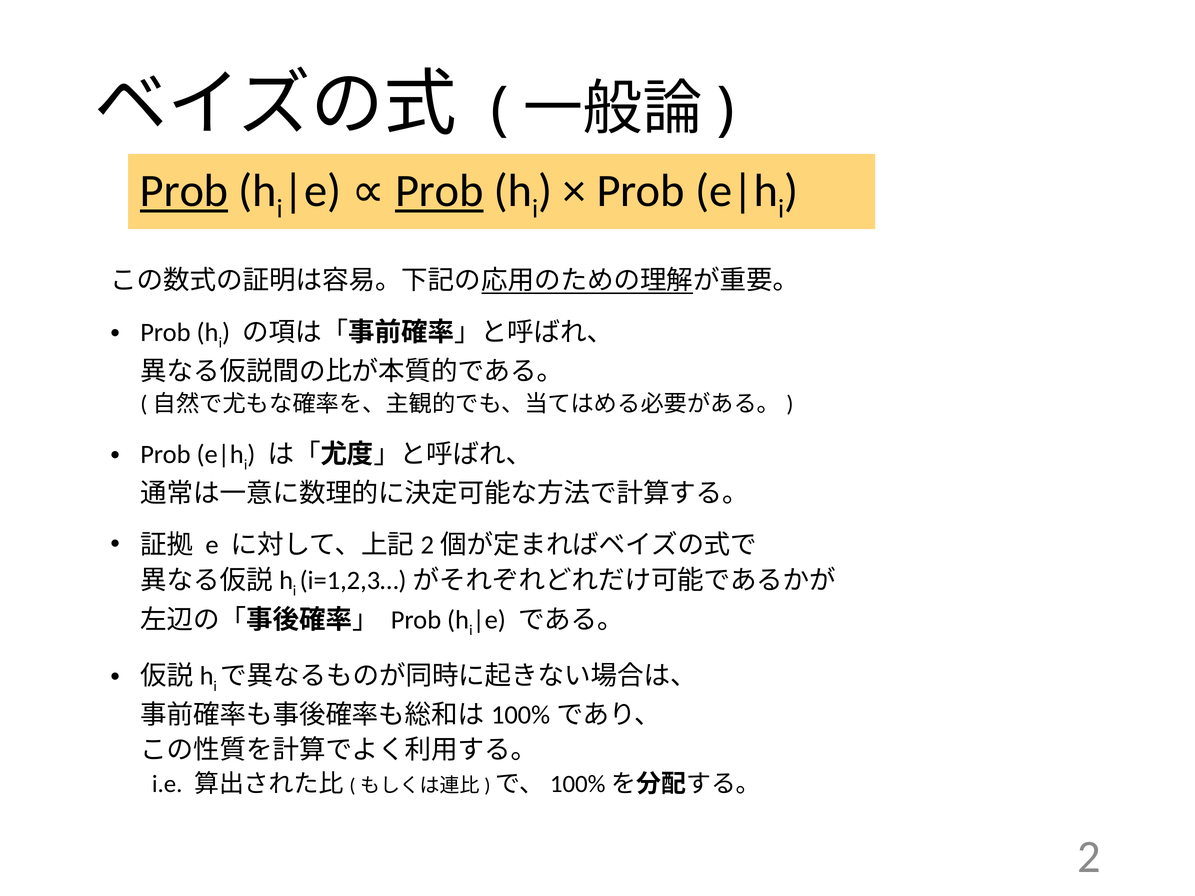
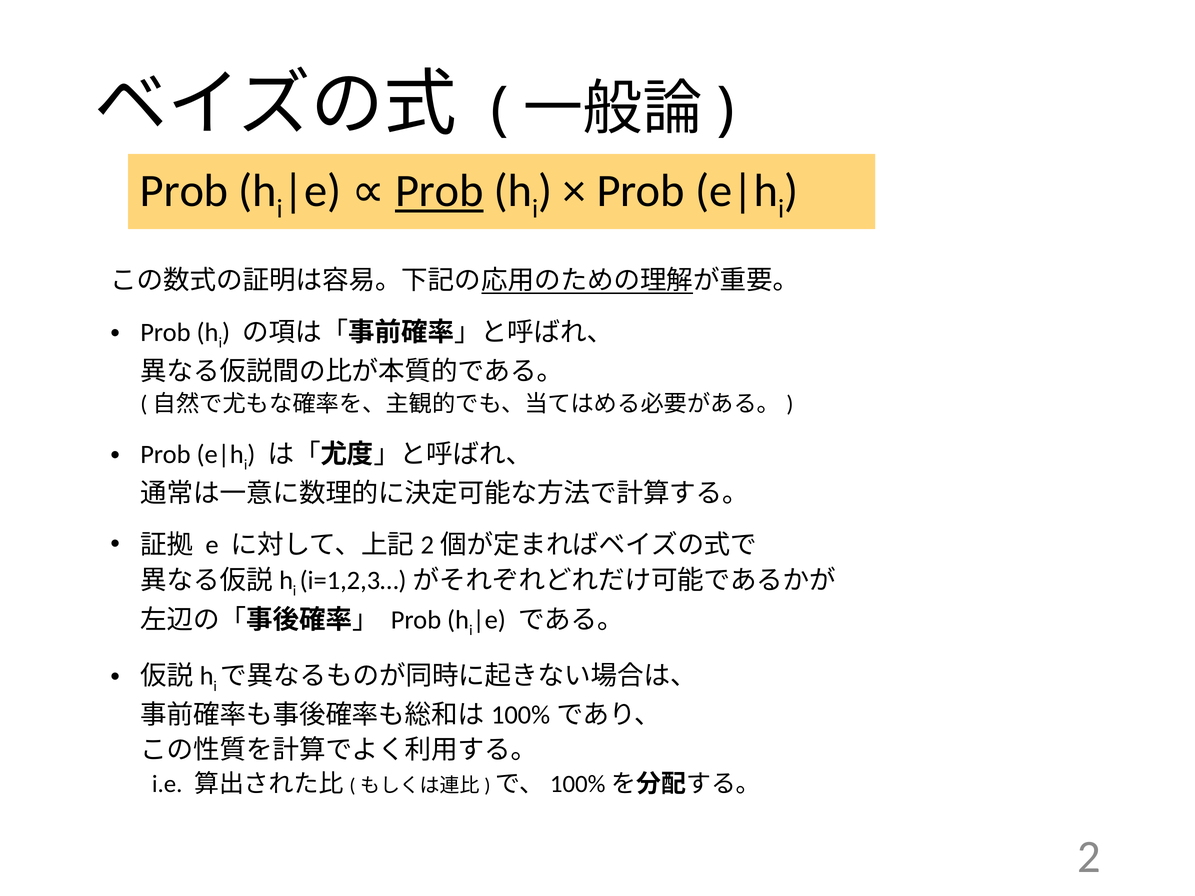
Prob underline: present -> none (184, 191)
